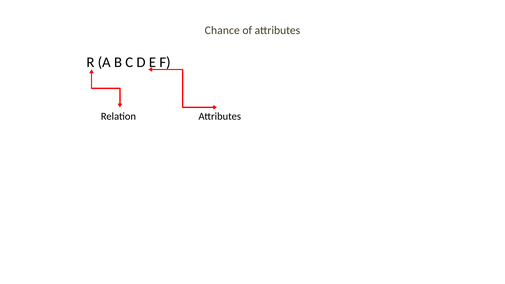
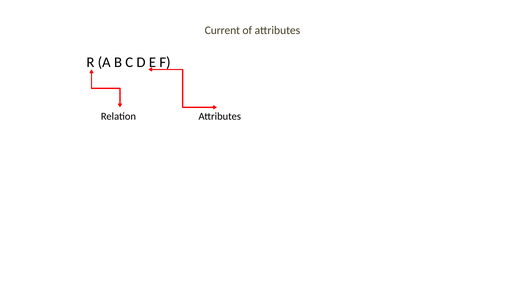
Chance: Chance -> Current (222, 30)
